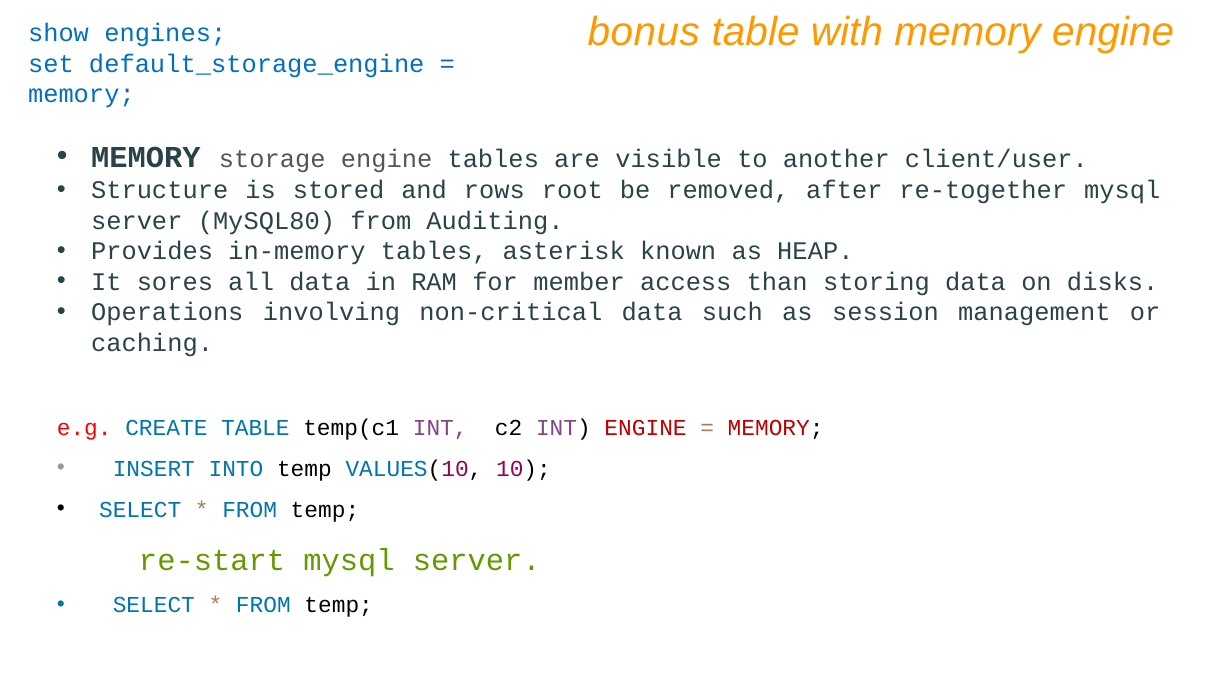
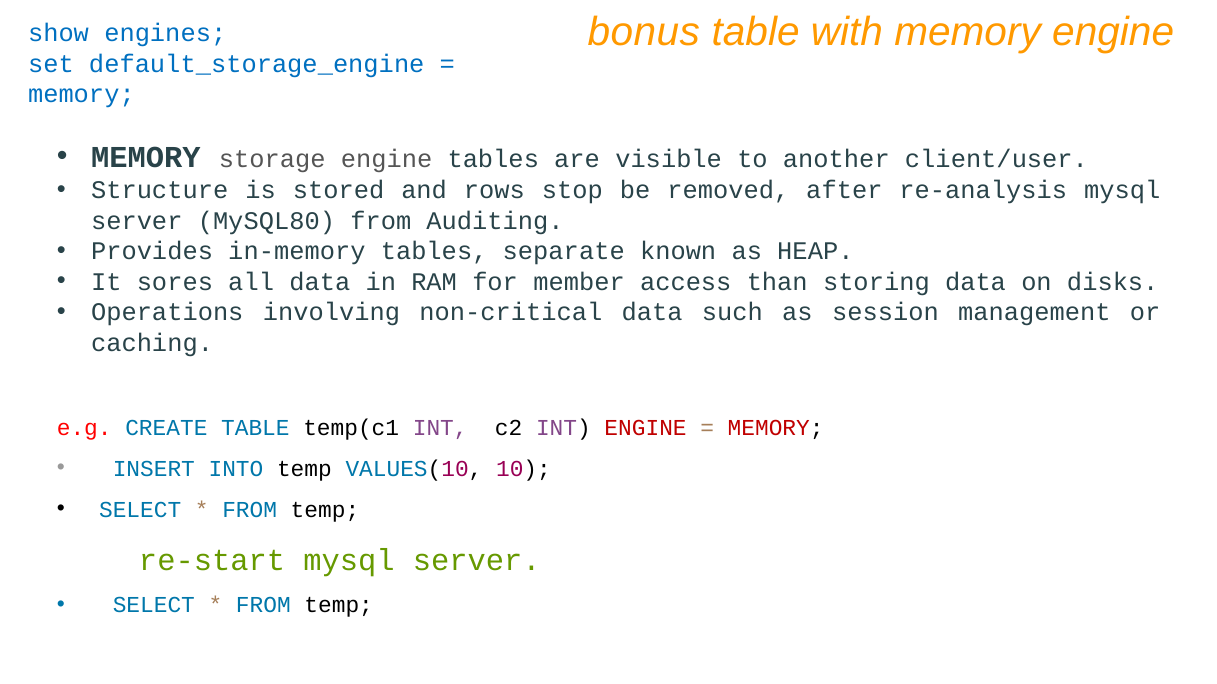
root: root -> stop (572, 191)
re-together: re-together -> re-analysis (983, 191)
asterisk: asterisk -> separate (564, 252)
